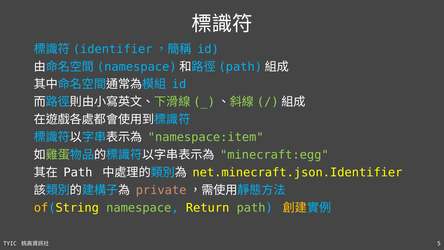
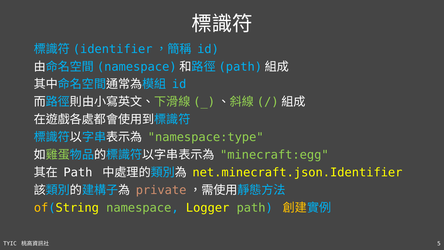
namespace:item: namespace:item -> namespace:type (206, 137)
Return: Return -> Logger (208, 207)
